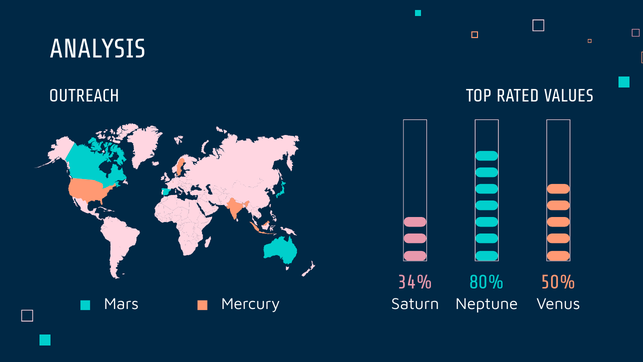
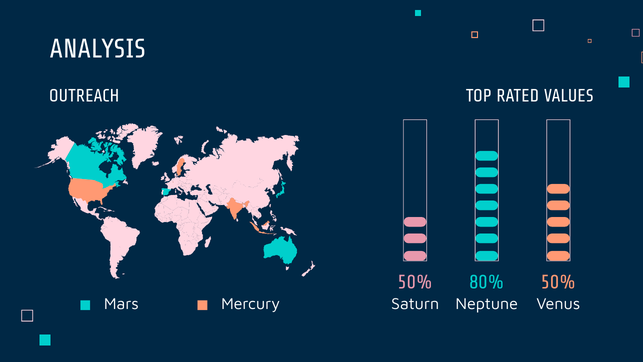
34%: 34% -> 50% (415, 282)
